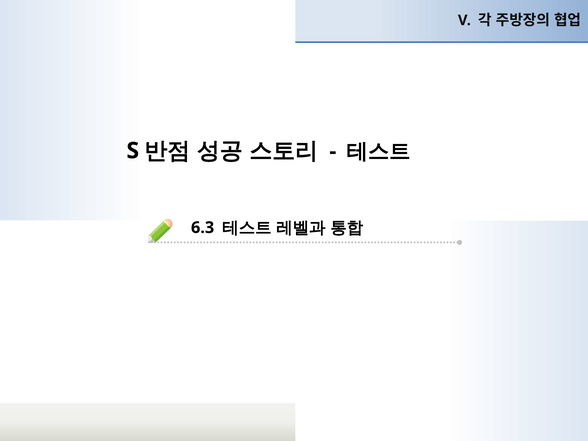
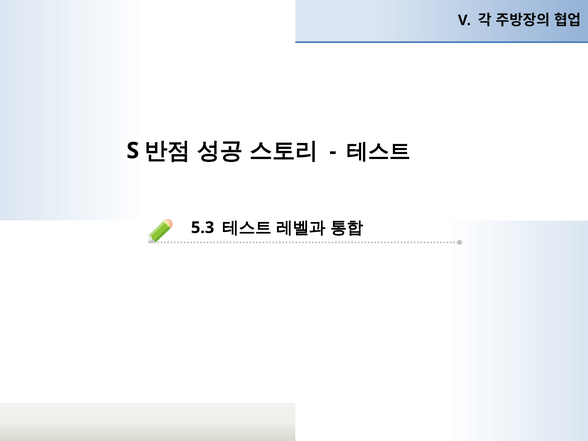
6.3: 6.3 -> 5.3 (203, 228)
